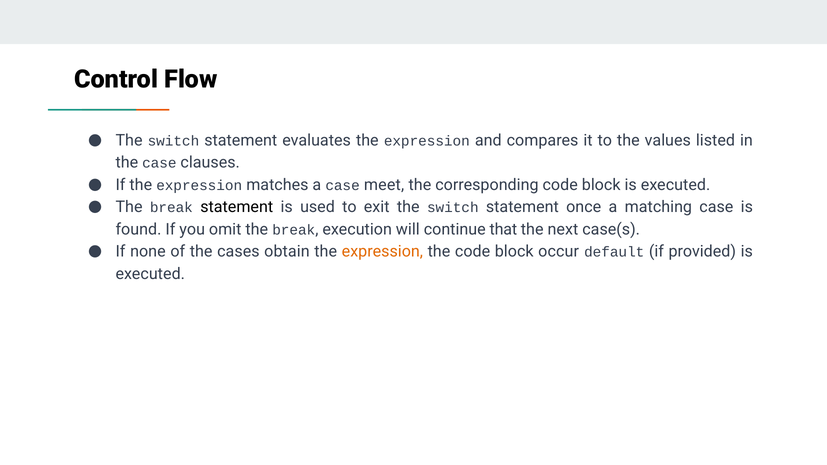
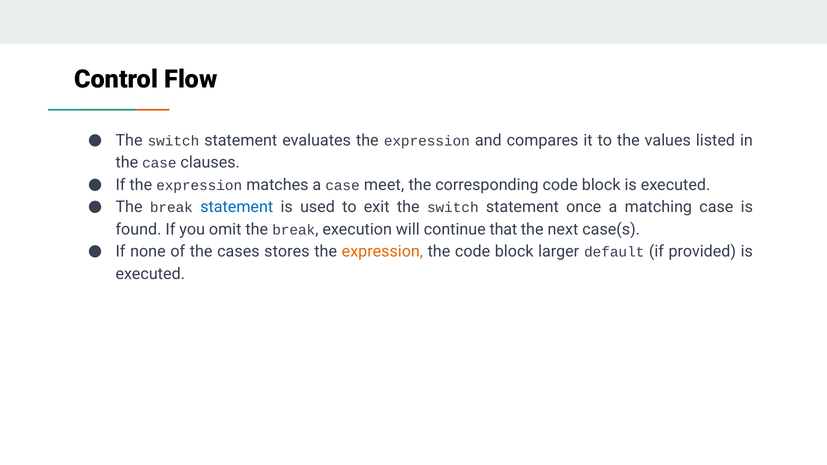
statement colour: black -> blue (237, 207)
obtain: obtain -> stores (287, 252)
occur: occur -> larger (559, 252)
